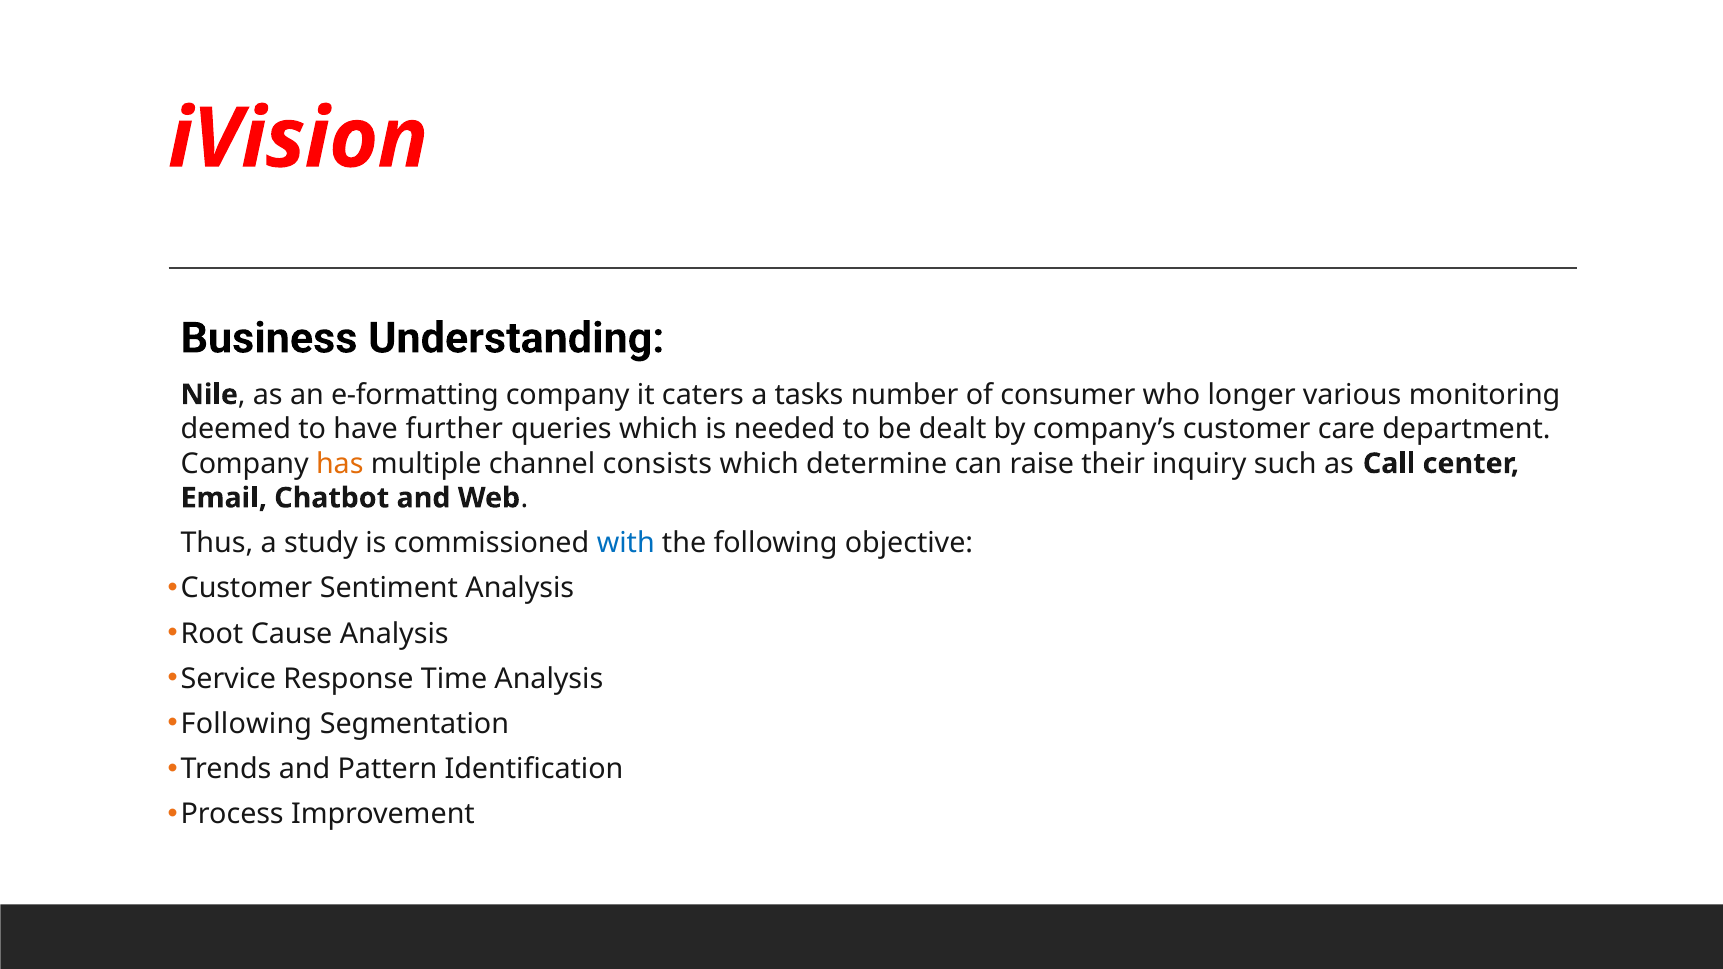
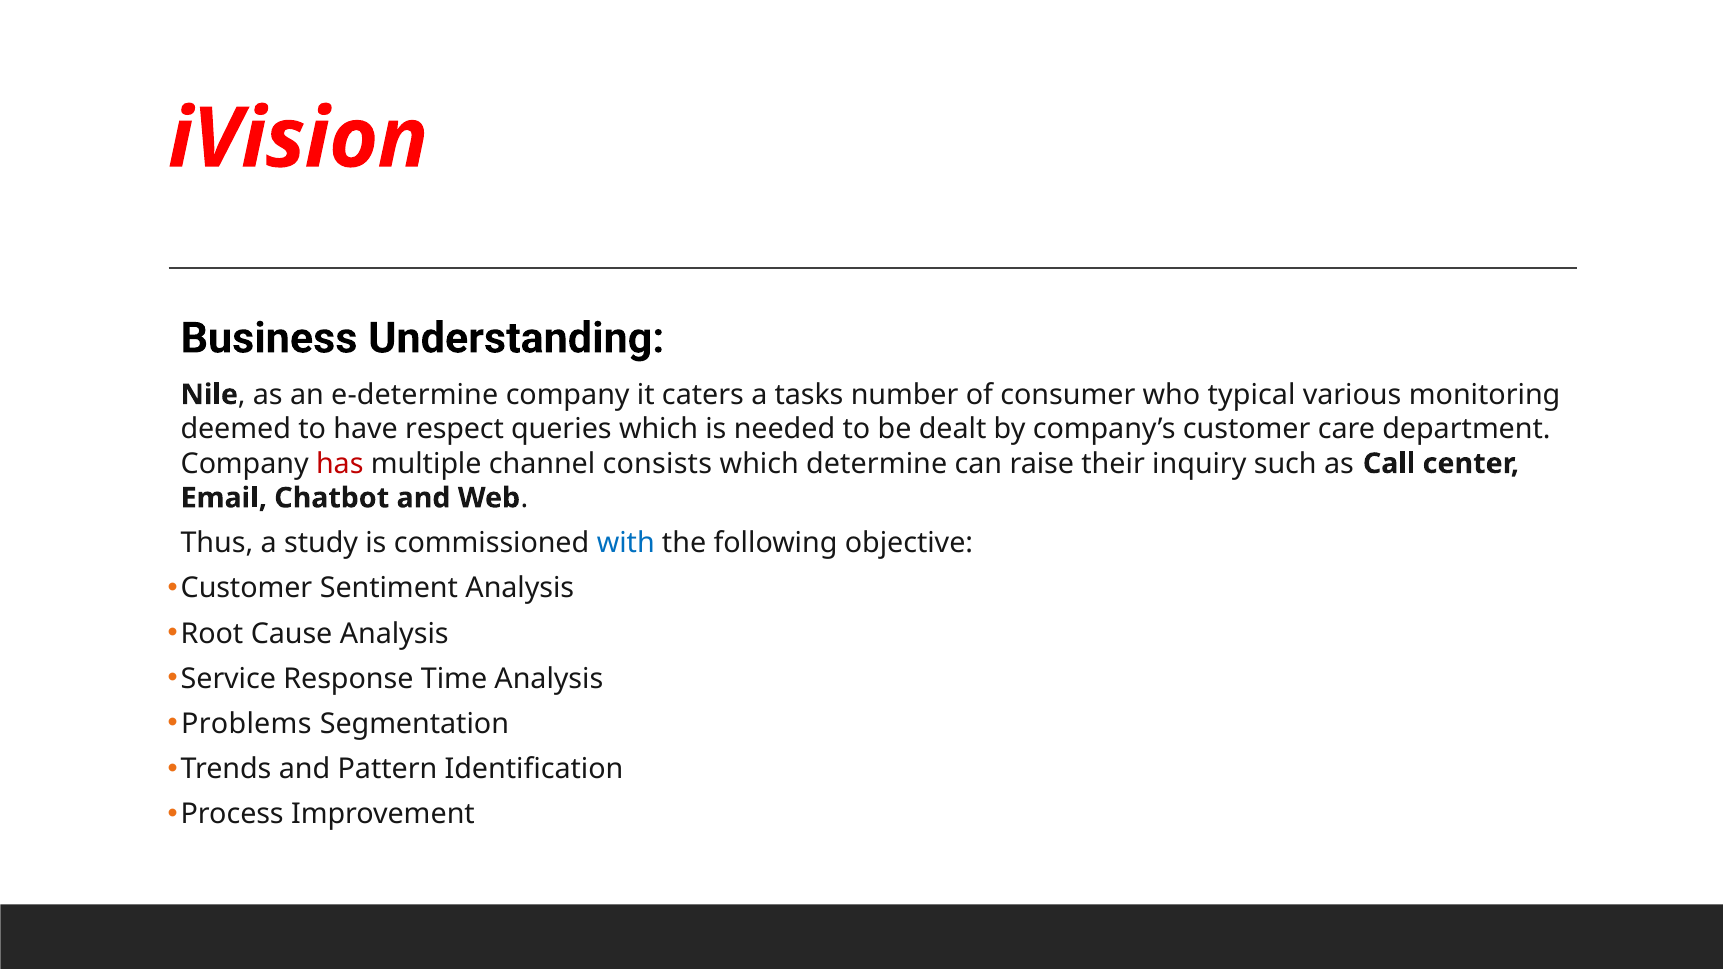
e-formatting: e-formatting -> e-determine (415, 395)
longer: longer -> typical (1252, 395)
further: further -> respect (455, 429)
has colour: orange -> red (340, 464)
Following: Following -> Problems (246, 724)
